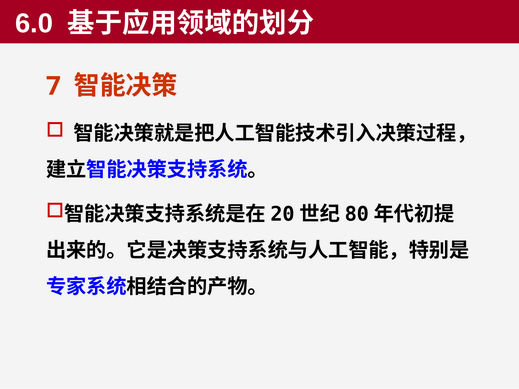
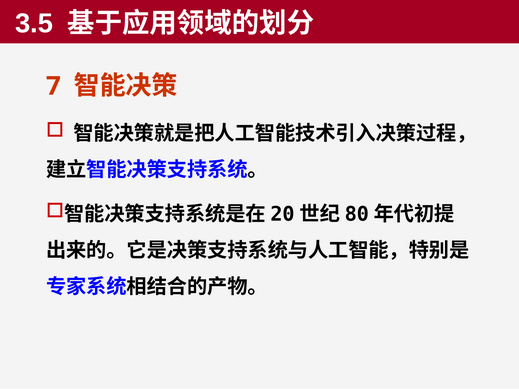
6.0: 6.0 -> 3.5 (34, 24)
